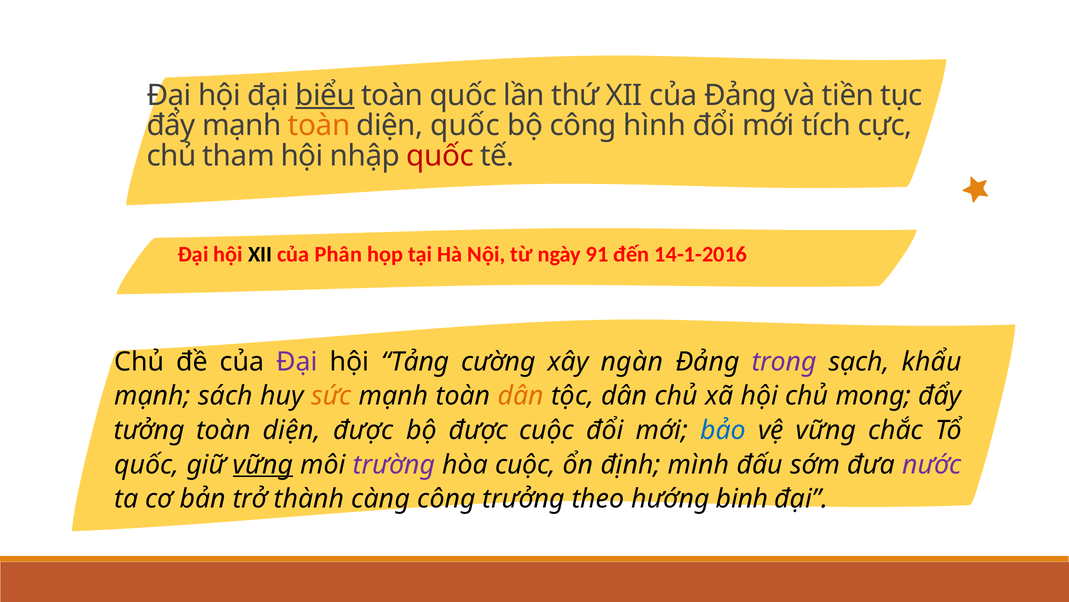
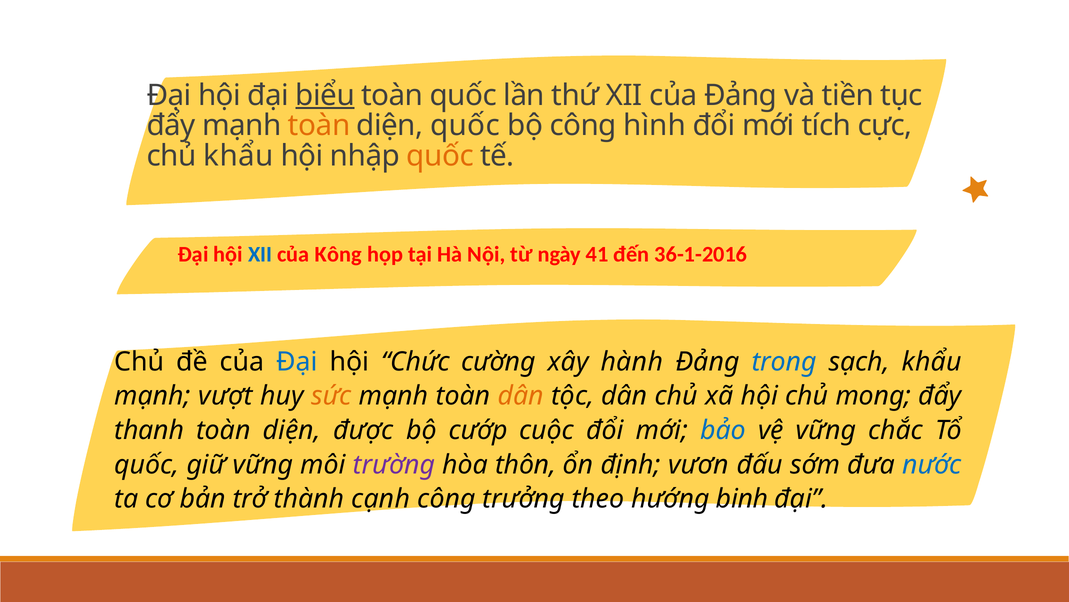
chủ tham: tham -> khẩu (238, 156)
quốc colour: red -> orange (440, 156)
XII colour: black -> blue (260, 254)
Phân: Phân -> Kông (338, 254)
91: 91 -> 41 (597, 254)
14-1-2016: 14-1-2016 -> 36-1-2016 (701, 254)
Đại colour: purple -> blue (297, 361)
Tảng: Tảng -> Chức (415, 361)
ngàn: ngàn -> hành (632, 361)
trong colour: purple -> blue (784, 361)
sách: sách -> vượt (225, 396)
tưởng: tưởng -> thanh (149, 430)
bộ được: được -> cướp (478, 430)
vững underline: present -> none (263, 464)
hòa cuộc: cuộc -> thôn (526, 464)
mình: mình -> vươn (699, 464)
nước colour: purple -> blue (932, 464)
càng: càng -> cạnh (381, 499)
